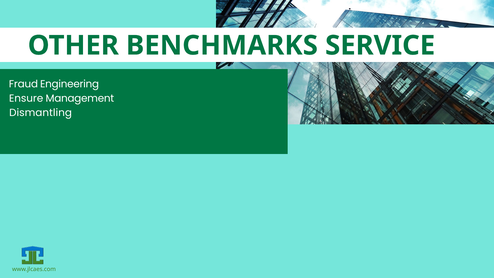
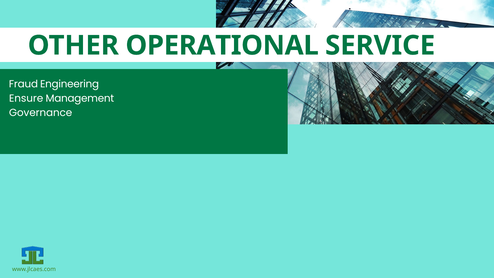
BENCHMARKS: BENCHMARKS -> OPERATIONAL (222, 45)
Dismantling: Dismantling -> Governance (41, 113)
